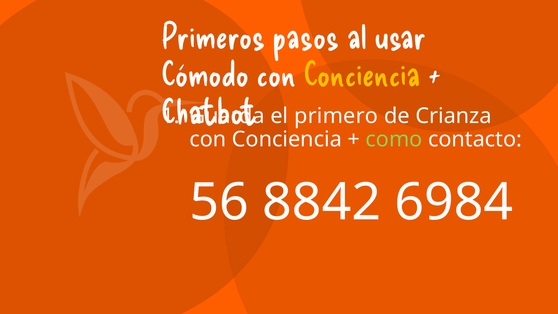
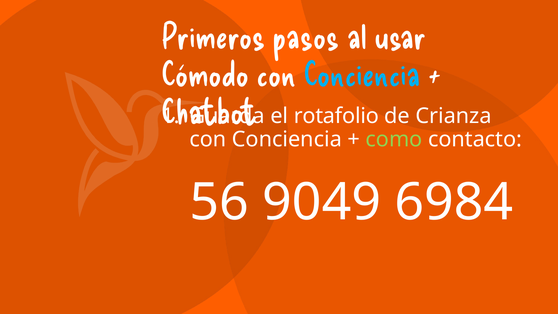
Conciencia colour: yellow -> light blue (362, 75)
primero: primero -> rotafolio (336, 116)
8842: 8842 -> 9049 (322, 202)
